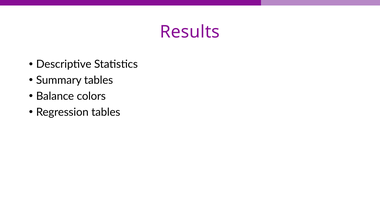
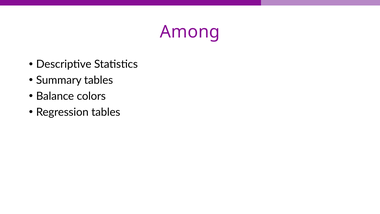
Results: Results -> Among (190, 32)
